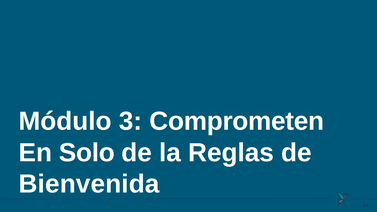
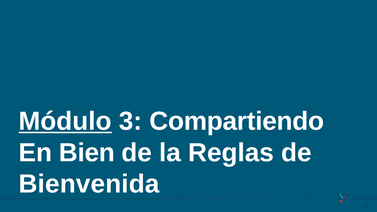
Módulo underline: none -> present (65, 121)
Comprometen: Comprometen -> Compartiendo (237, 121)
Solo: Solo -> Bien (87, 153)
